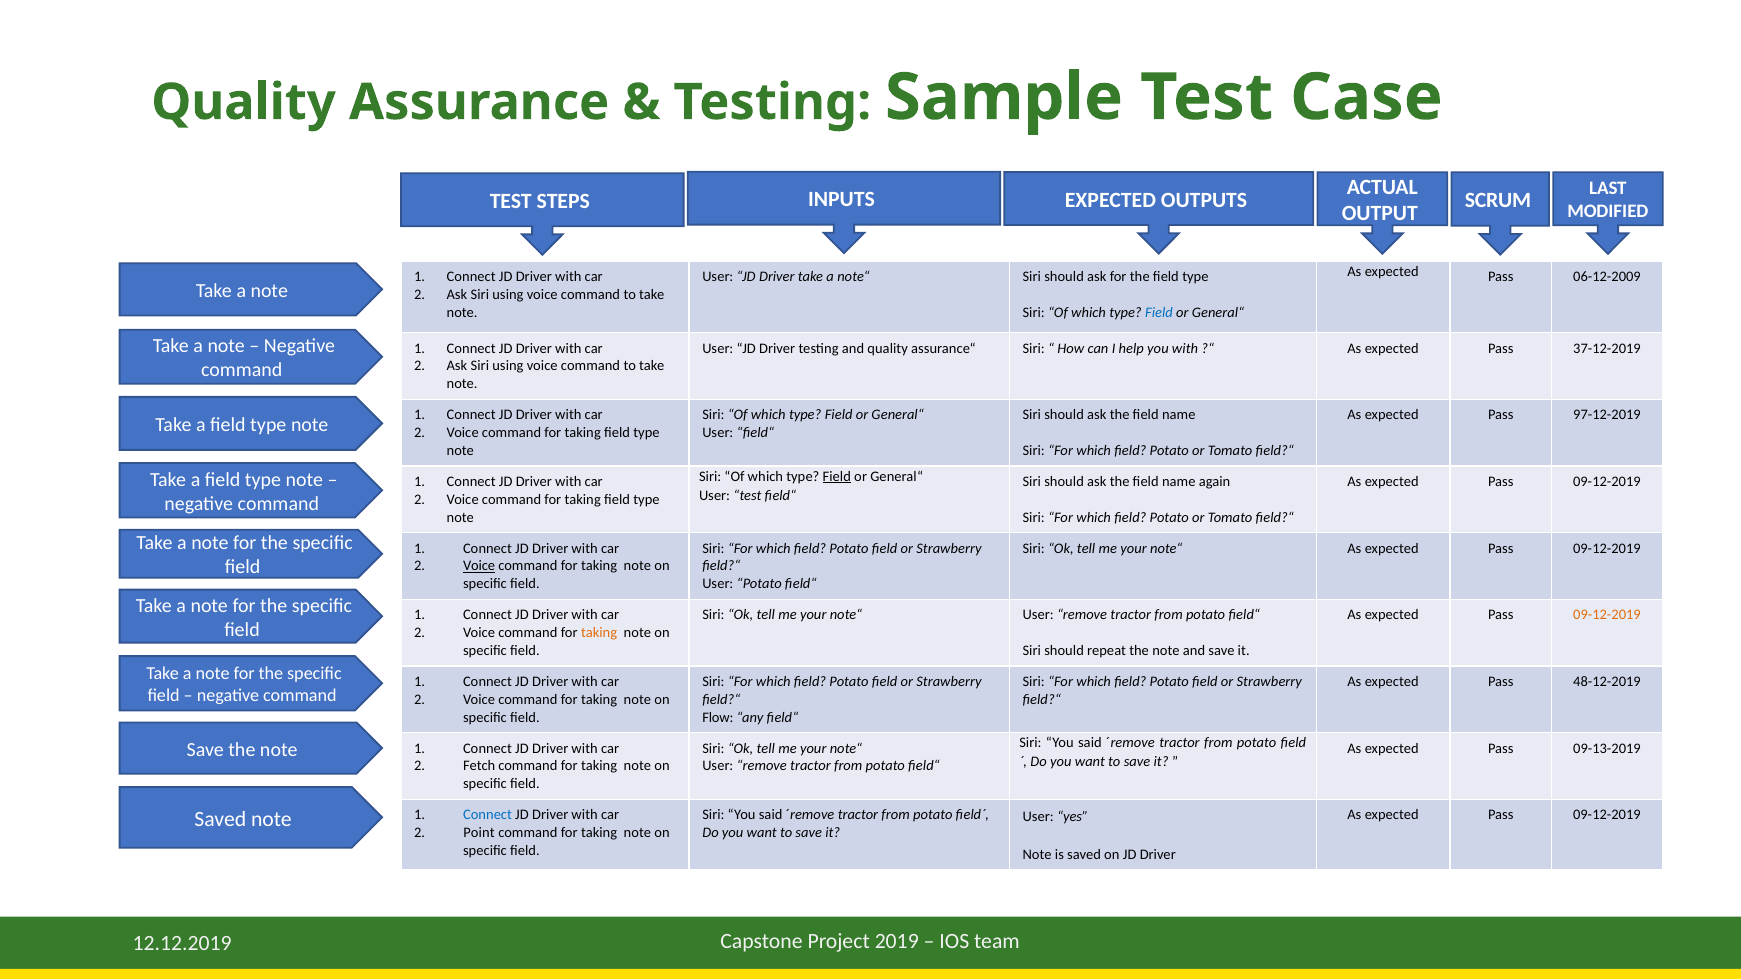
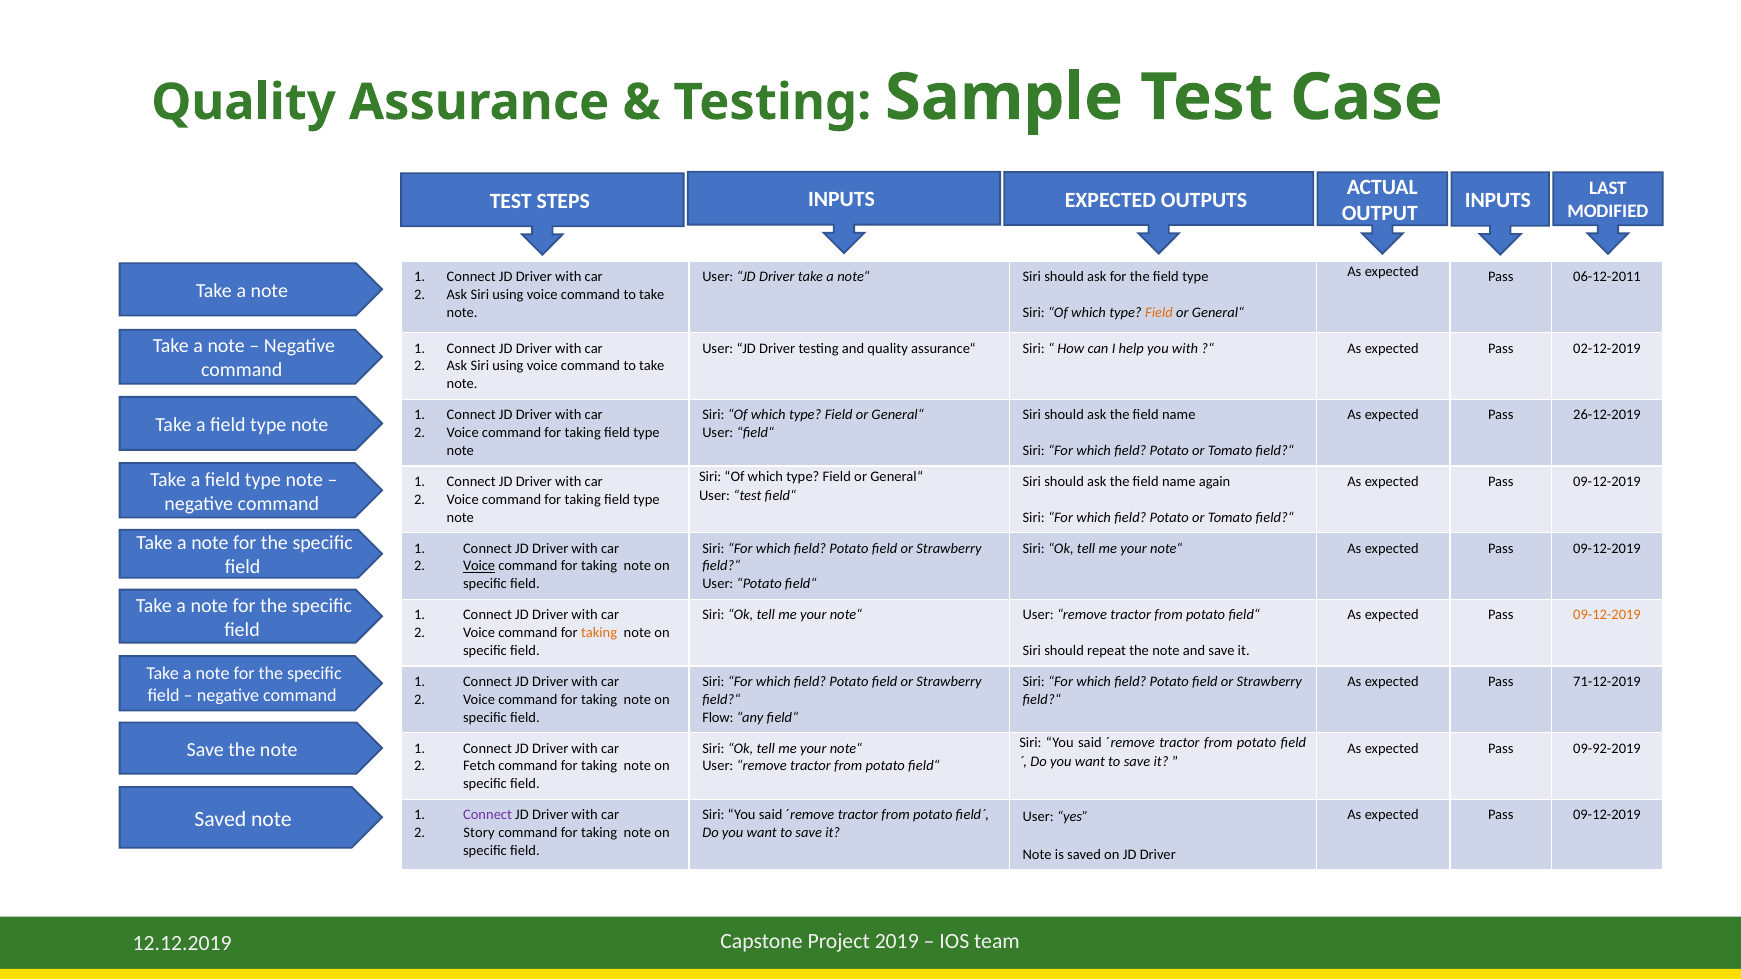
SCRUM: SCRUM -> INPUTS (1498, 200)
06-12-2009: 06-12-2009 -> 06-12-2011 (1607, 276)
Field colour: blue -> orange (1159, 312)
37-12-2019: 37-12-2019 -> 02-12-2019 (1607, 348)
97-12-2019: 97-12-2019 -> 26-12-2019 (1607, 415)
Field underline: present -> none (837, 476)
48-12-2019: 48-12-2019 -> 71-12-2019 (1607, 681)
09-13-2019: 09-13-2019 -> 09-92-2019 (1607, 748)
Connect colour: blue -> purple (488, 814)
Point: Point -> Story (479, 832)
